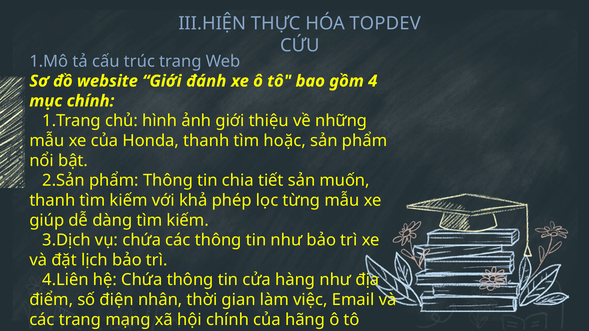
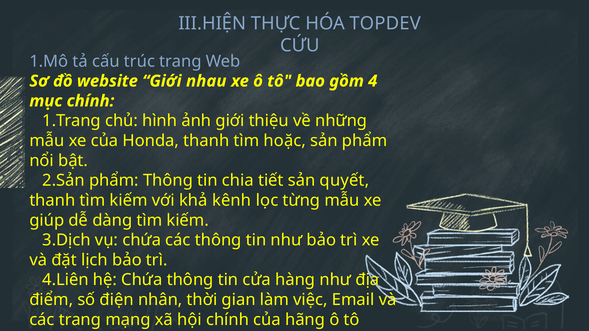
đánh: đánh -> nhau (206, 81)
muốn: muốn -> quyết (344, 181)
phép: phép -> kênh (232, 201)
